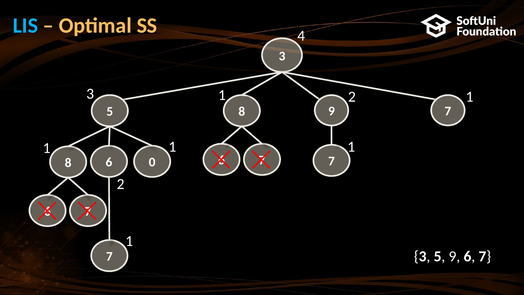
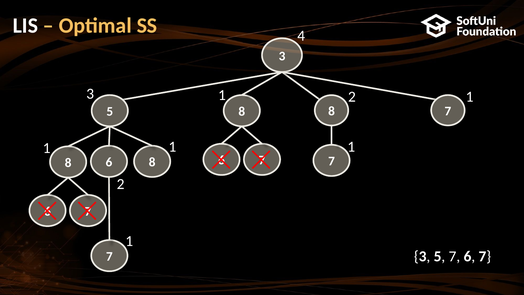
LIS colour: light blue -> white (25, 25)
9: 9 -> 8 (331, 111)
0: 0 -> 8 (152, 162)
9: 9 -> 7 (454, 256)
